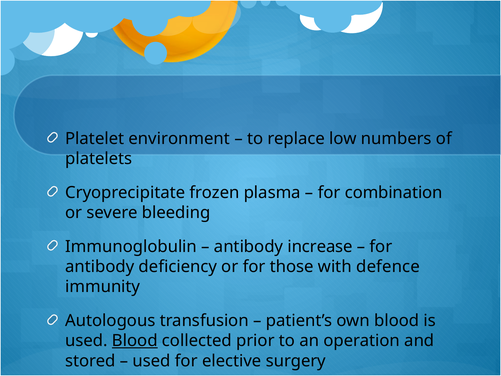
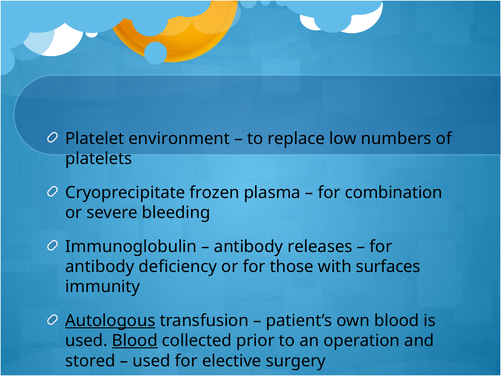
increase: increase -> releases (320, 246)
defence: defence -> surfaces (388, 267)
Autologous underline: none -> present (110, 321)
